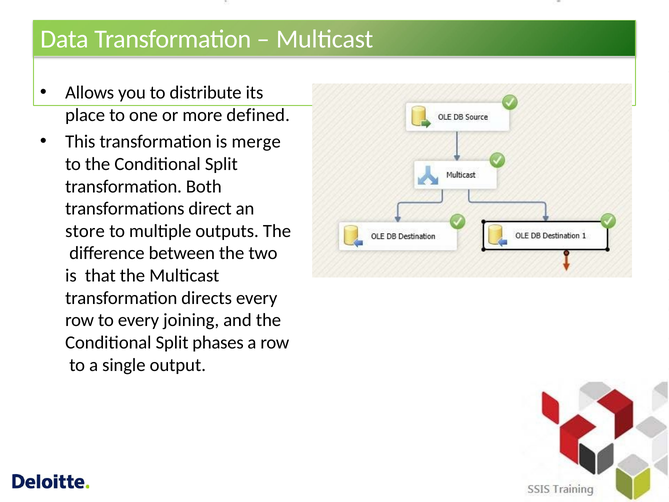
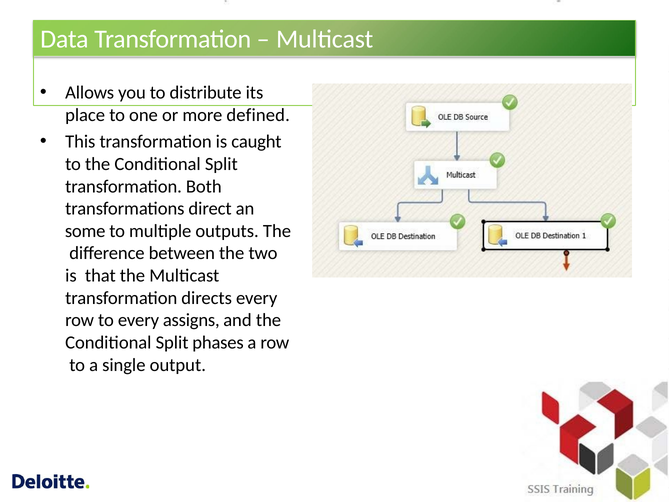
merge: merge -> caught (256, 142)
store: store -> some (85, 231)
joining: joining -> assigns (191, 320)
